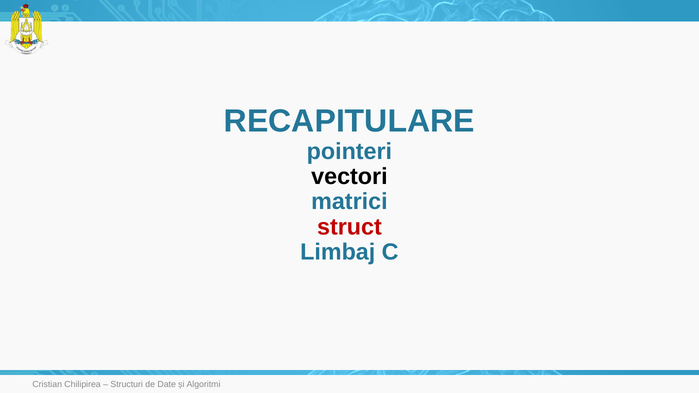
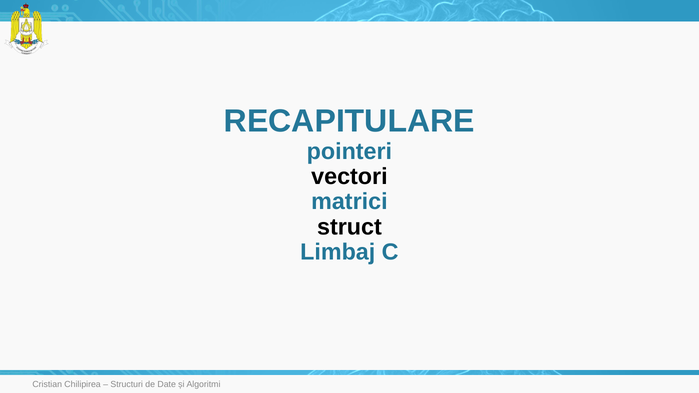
struct colour: red -> black (349, 227)
